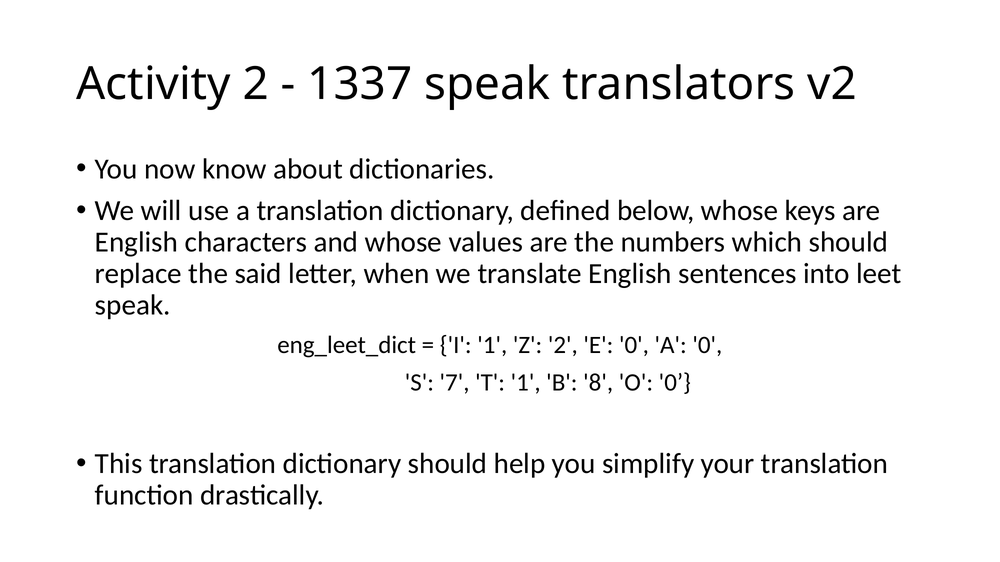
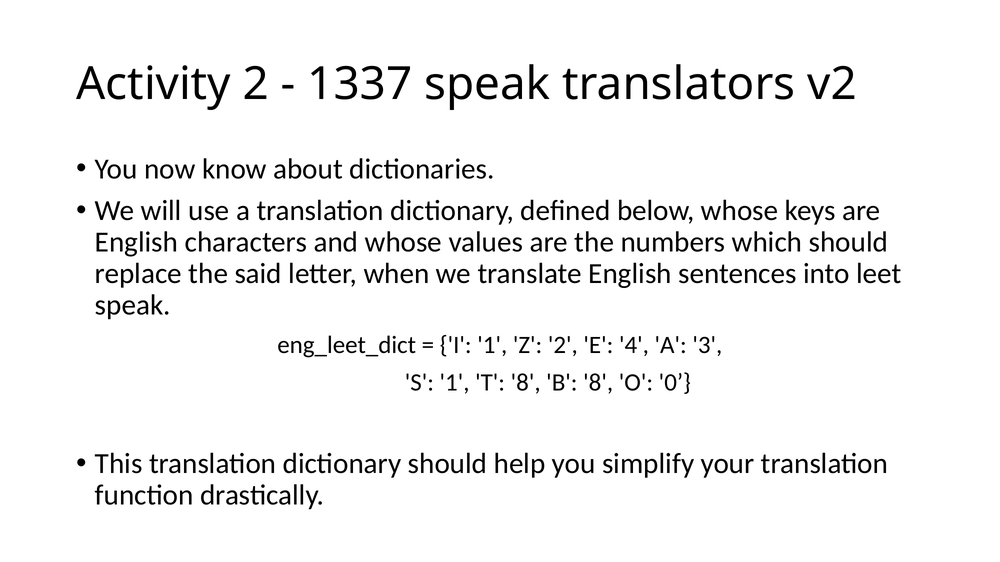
E 0: 0 -> 4 (634, 345)
A 0: 0 -> 3 (707, 345)
S 7: 7 -> 1 (455, 383)
T 1: 1 -> 8 (526, 383)
